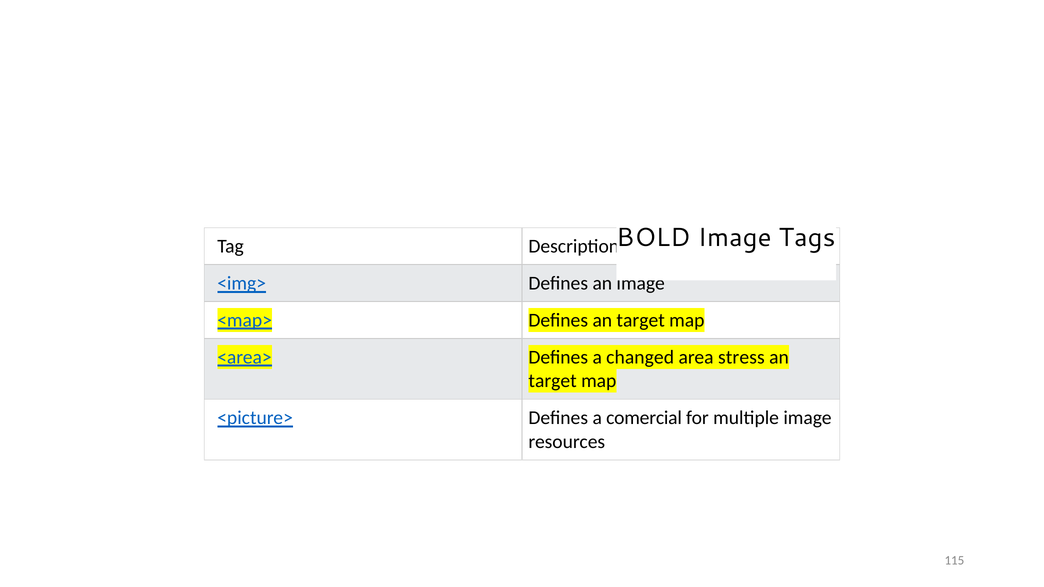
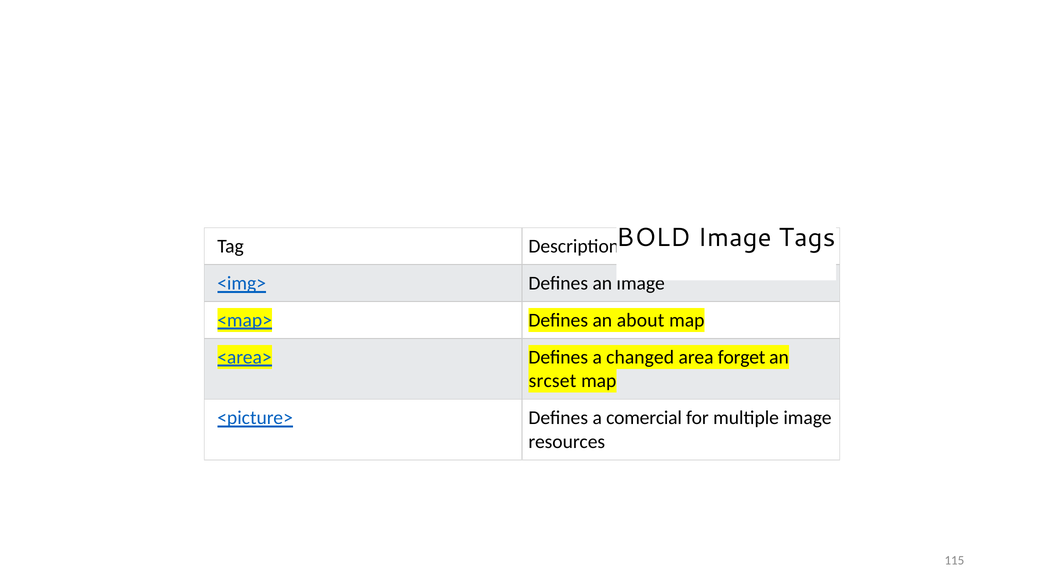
Defines an target: target -> about (641, 320)
stress: stress -> forget (742, 357)
target: target -> srcset (552, 381)
